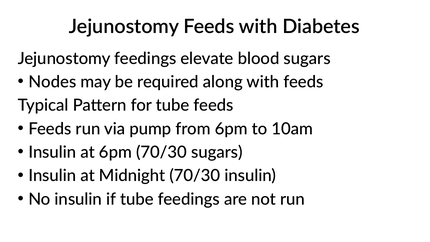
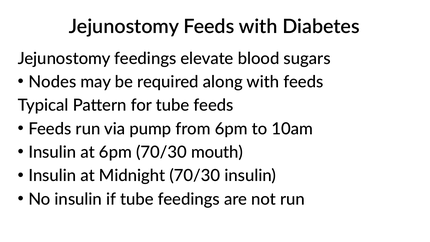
70/30 sugars: sugars -> mouth (217, 152)
